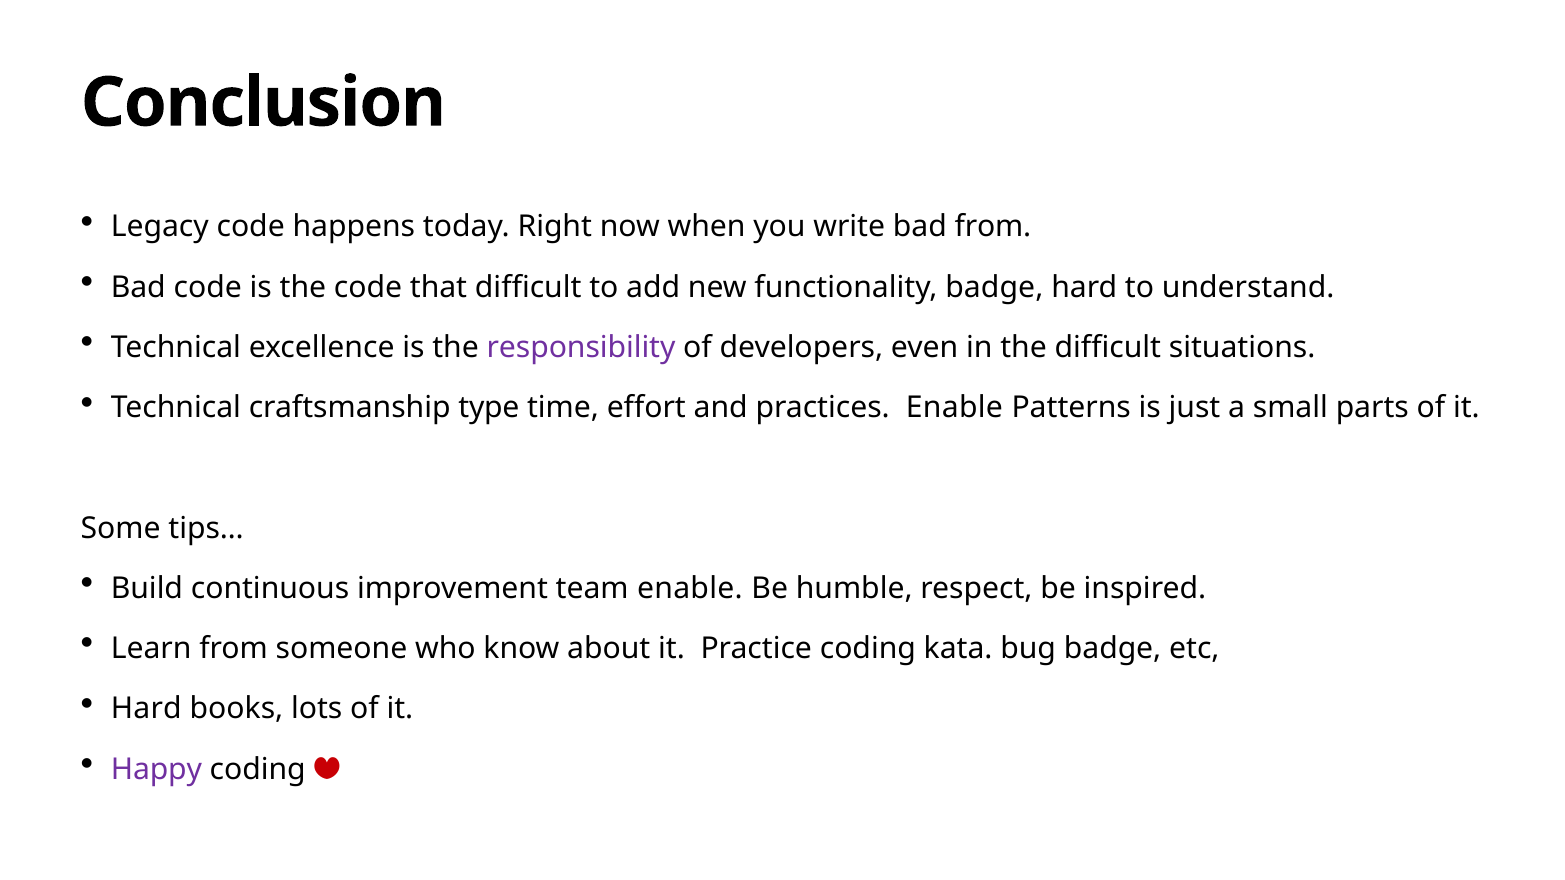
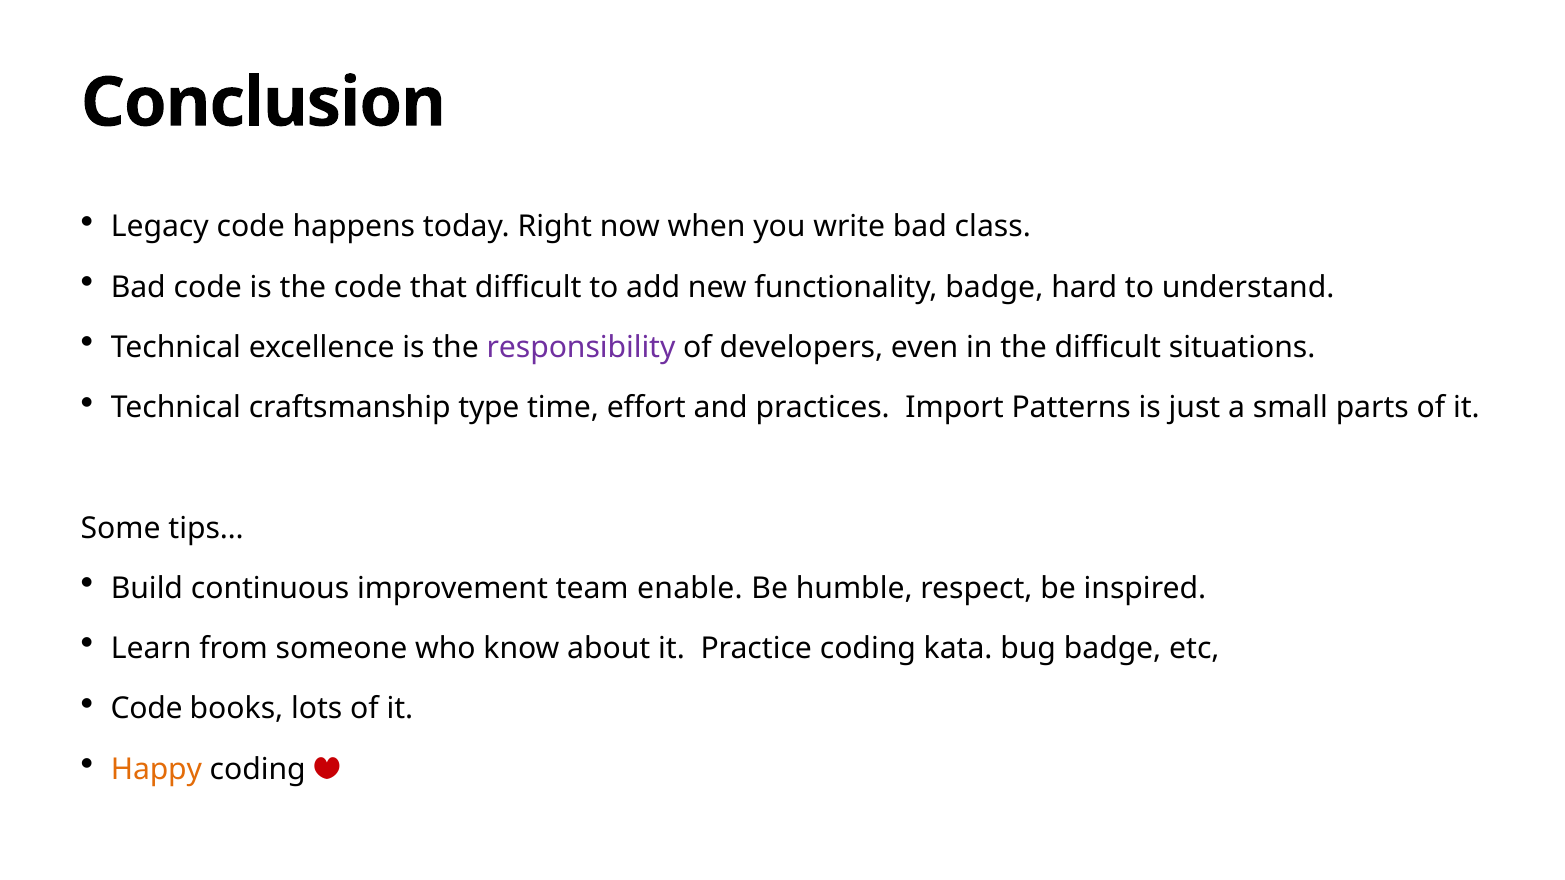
bad from: from -> class (993, 227)
practices Enable: Enable -> Import (955, 408)
Hard: Hard -> Code (147, 709)
Happy colour: purple -> orange (156, 769)
